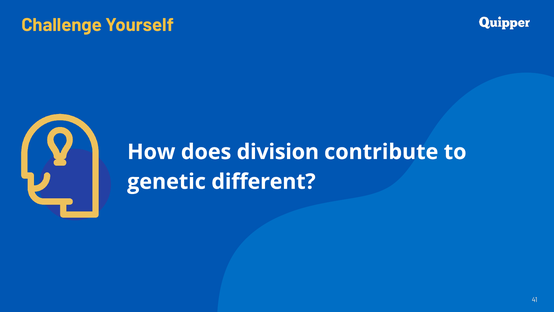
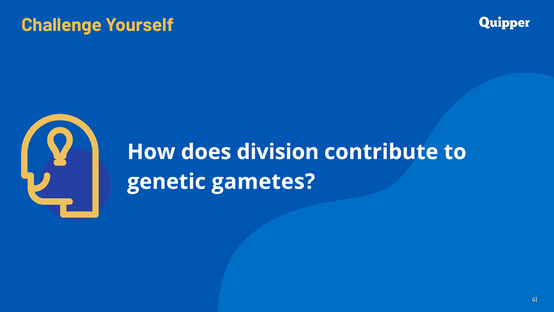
different: different -> gametes (263, 182)
